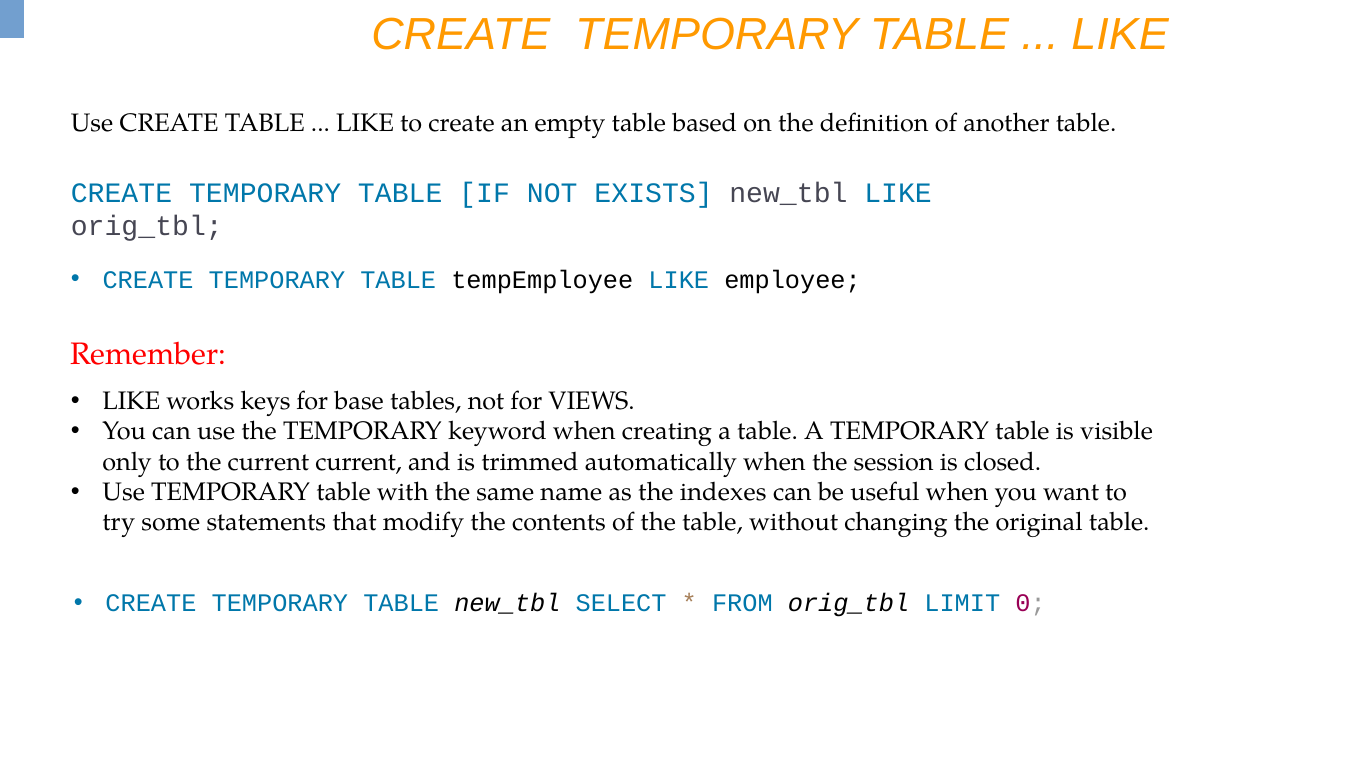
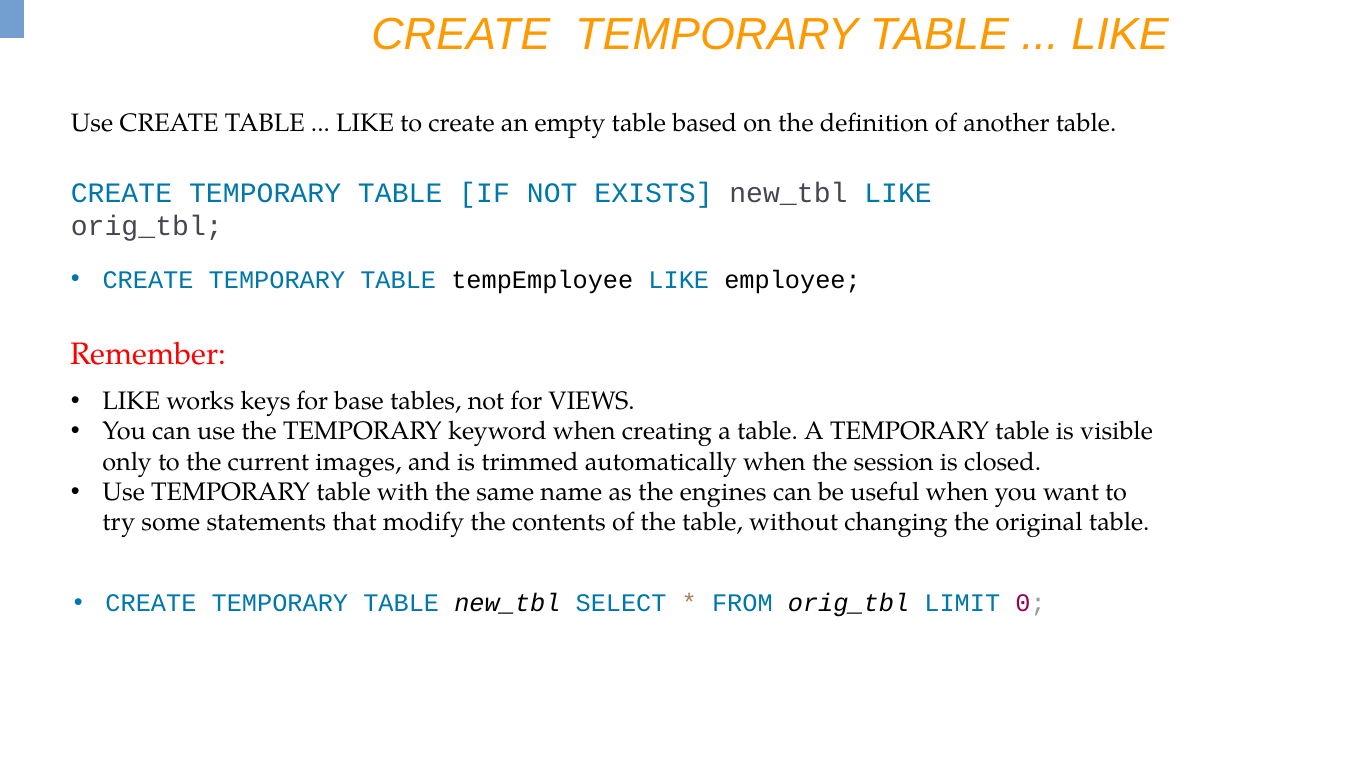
current current: current -> images (359, 462)
indexes: indexes -> engines (723, 492)
